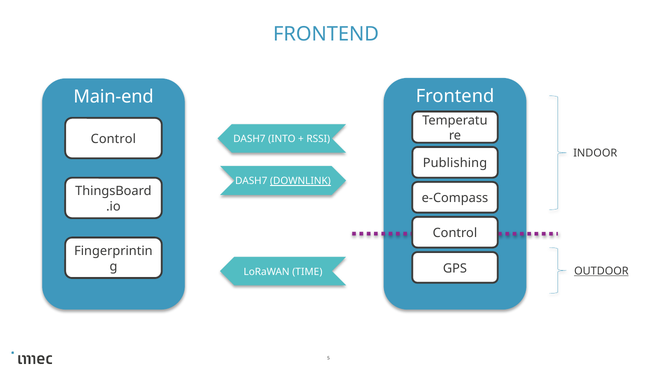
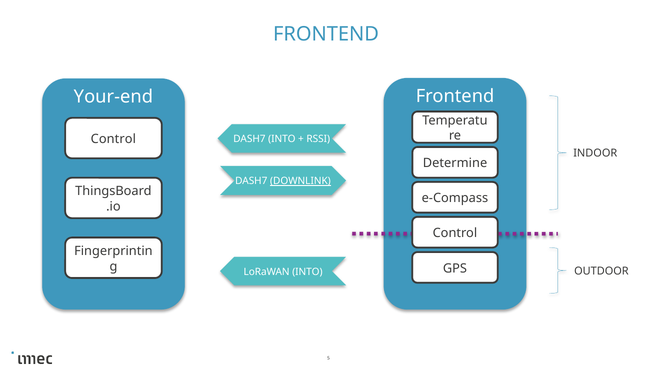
Main-end: Main-end -> Your-end (113, 96)
Publishing: Publishing -> Determine (455, 163)
OUTDOOR underline: present -> none (601, 271)
LoRaWAN TIME: TIME -> INTO (307, 271)
